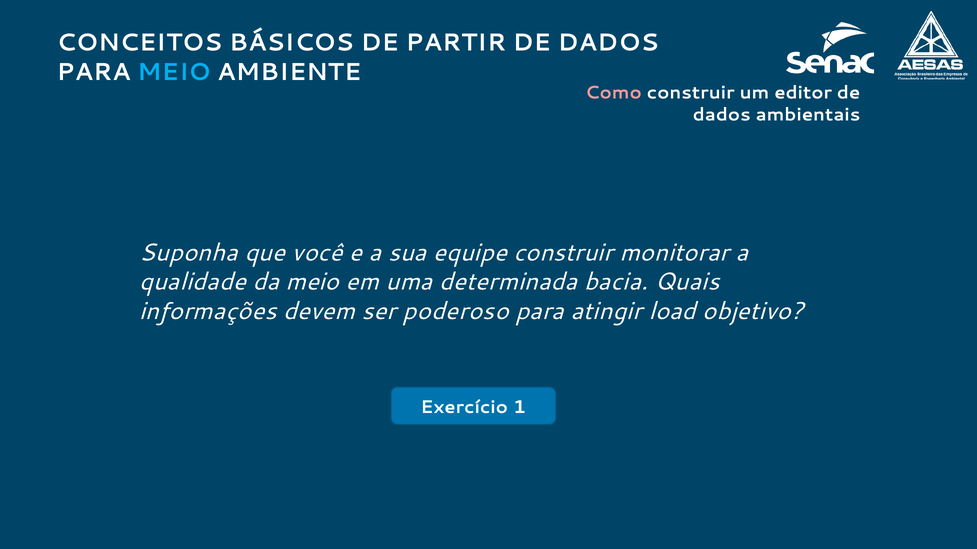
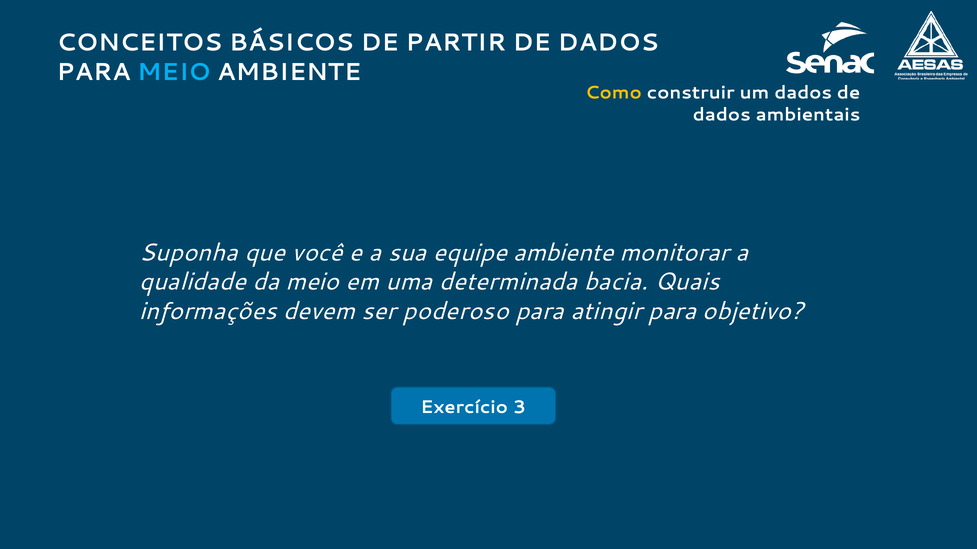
Como colour: pink -> yellow (613, 93)
um editor: editor -> dados (803, 93)
equipe construir: construir -> ambiente (563, 253)
atingir load: load -> para (672, 311)
1: 1 -> 3 (520, 407)
